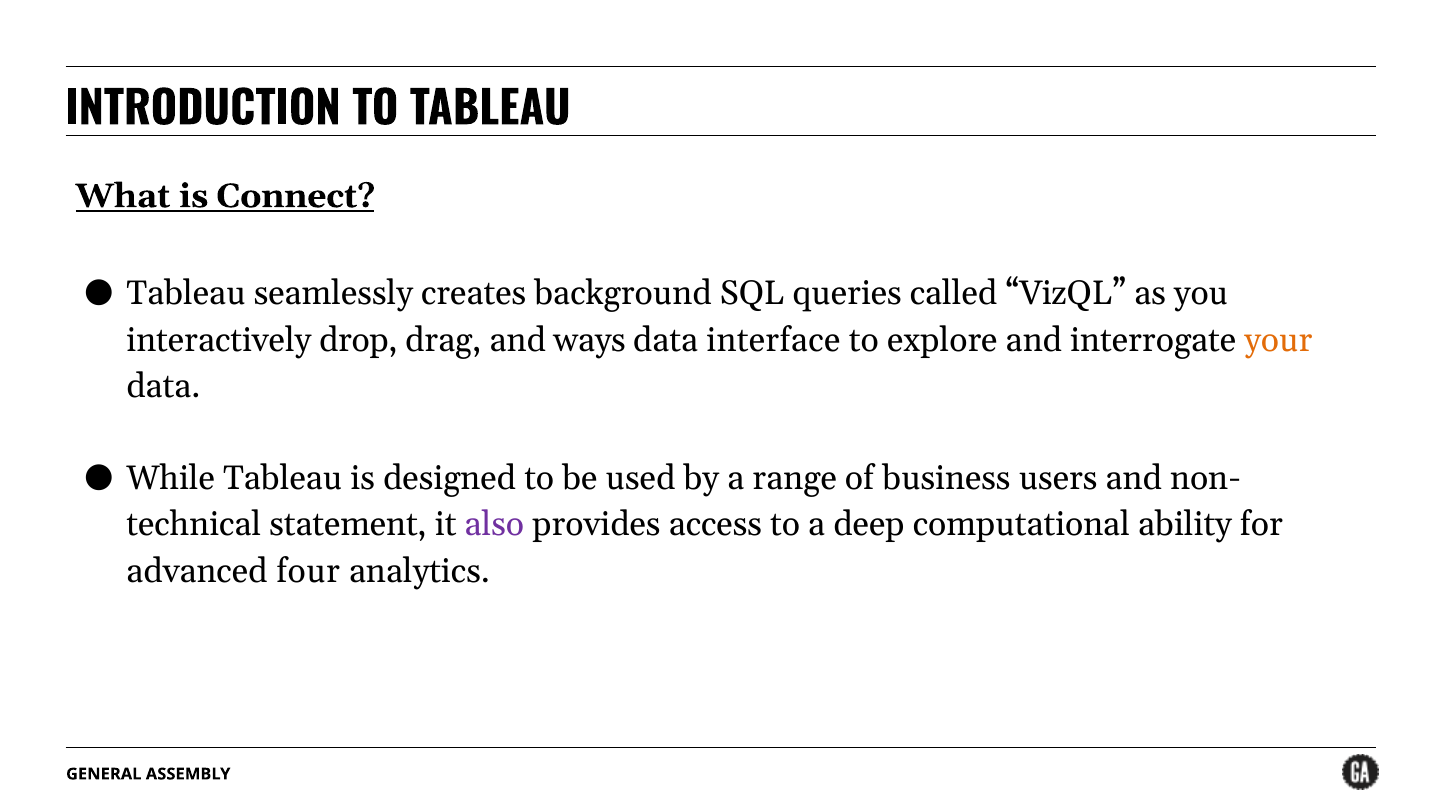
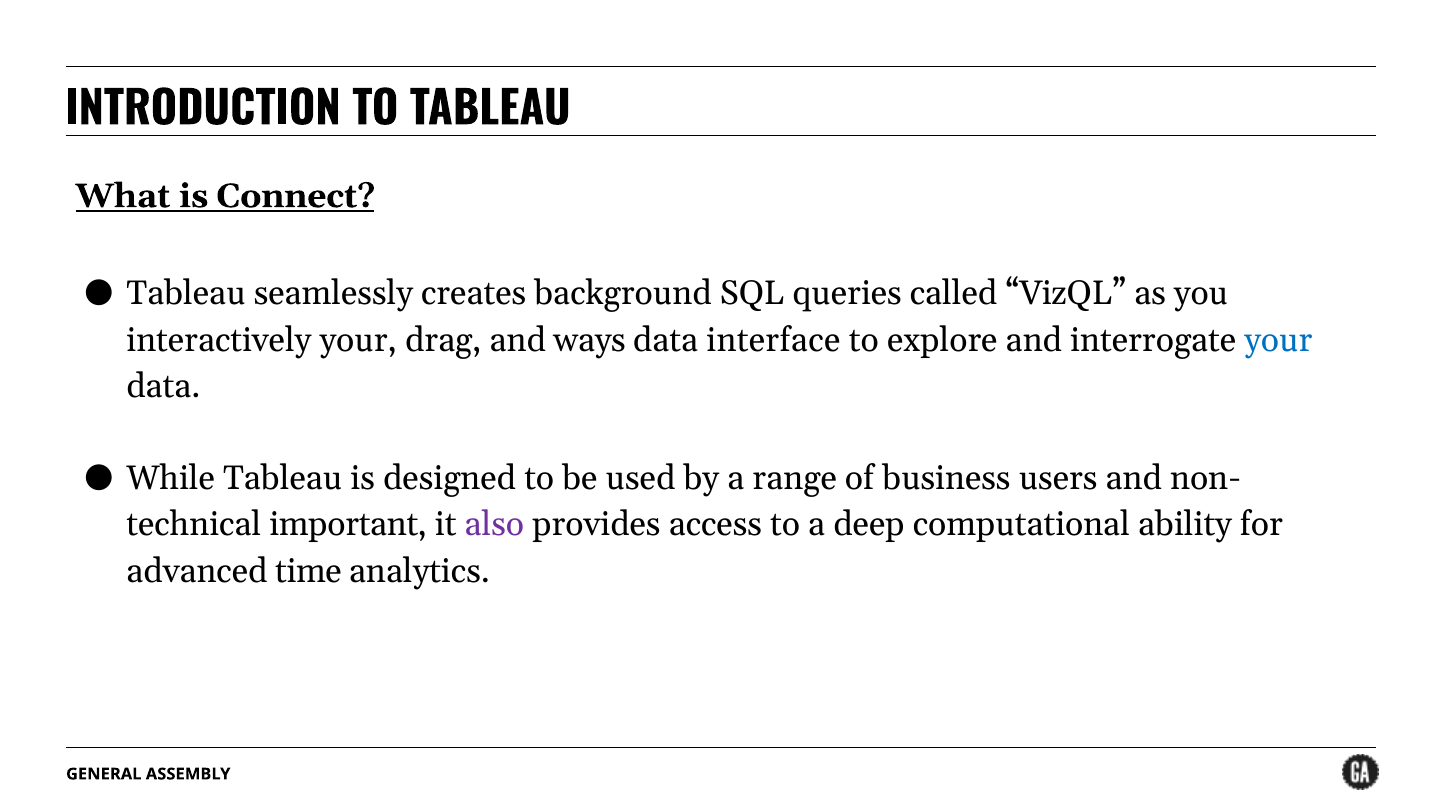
interactively drop: drop -> your (358, 340)
your colour: orange -> blue (1278, 340)
statement: statement -> important (348, 525)
four: four -> time (308, 571)
